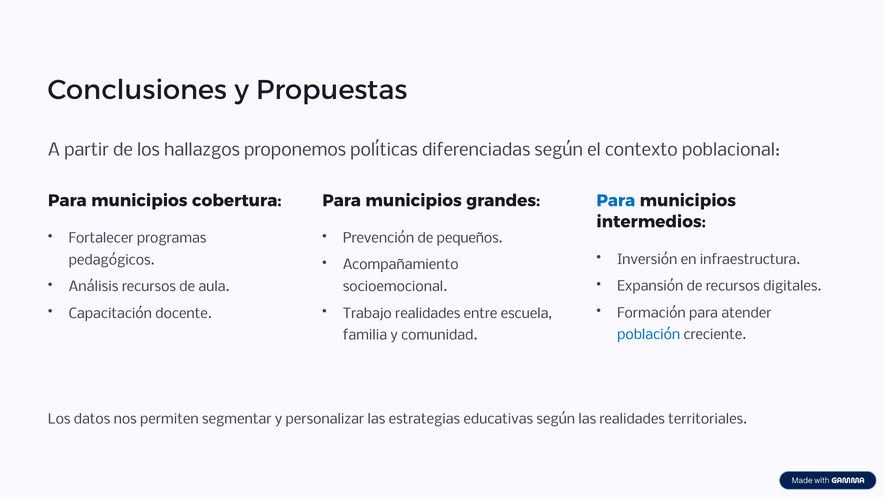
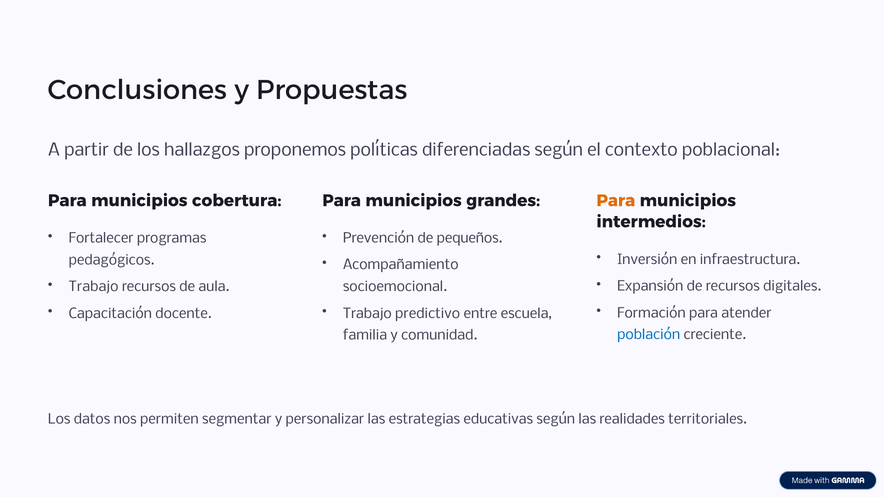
Para colour: blue -> orange (616, 201)
Análisis: Análisis -> Trabajo (94, 287)
Trabajo realidades: realidades -> predictivo (428, 314)
